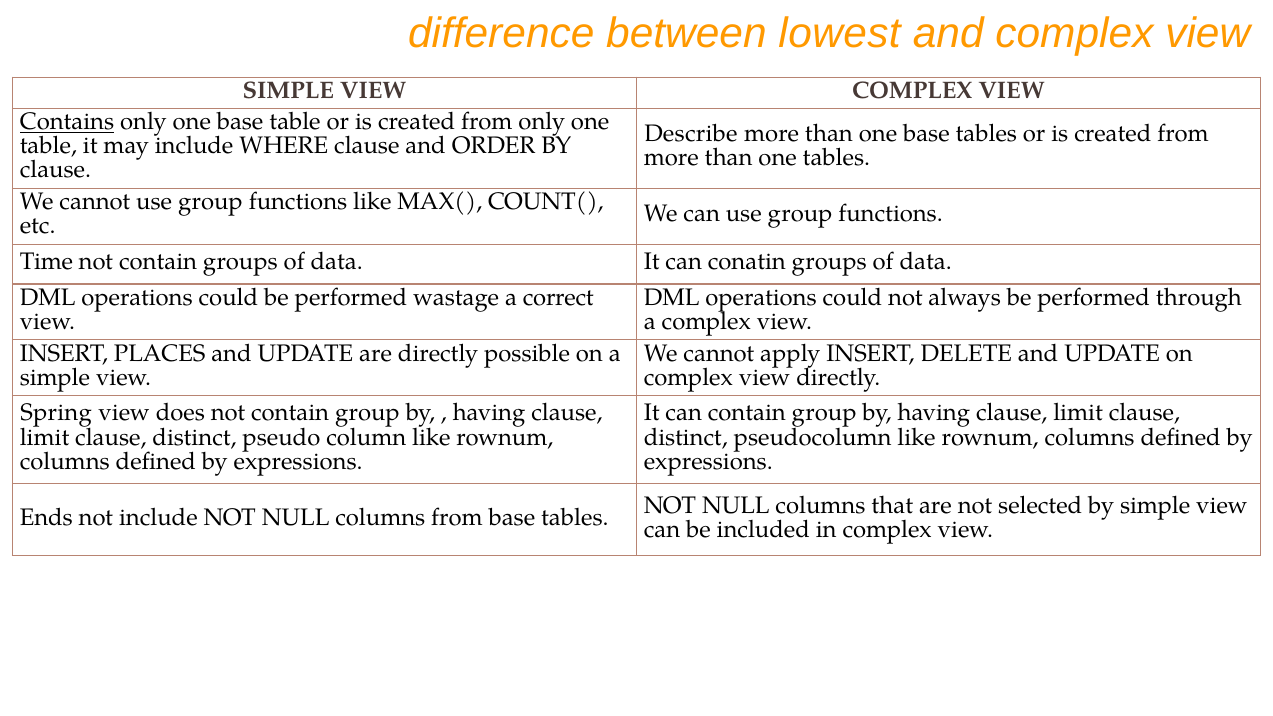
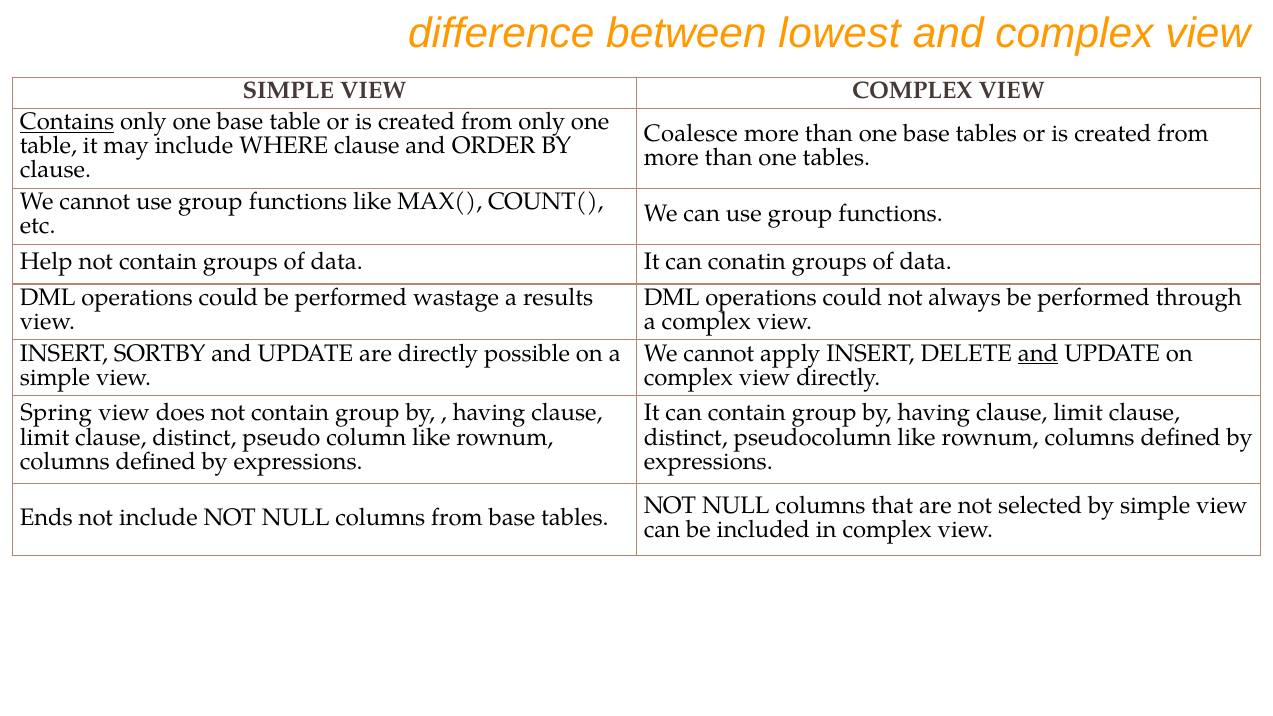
Describe: Describe -> Coalesce (691, 134)
Time: Time -> Help (46, 262)
correct: correct -> results (558, 297)
PLACES: PLACES -> SORTBY (160, 353)
and underline: none -> present (1038, 353)
